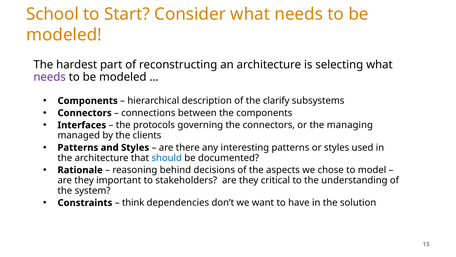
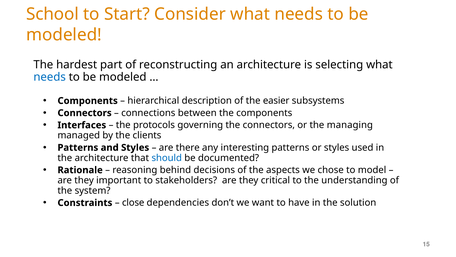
needs colour: purple -> blue (50, 77)
clarify: clarify -> easier (276, 101)
think: think -> close (133, 202)
